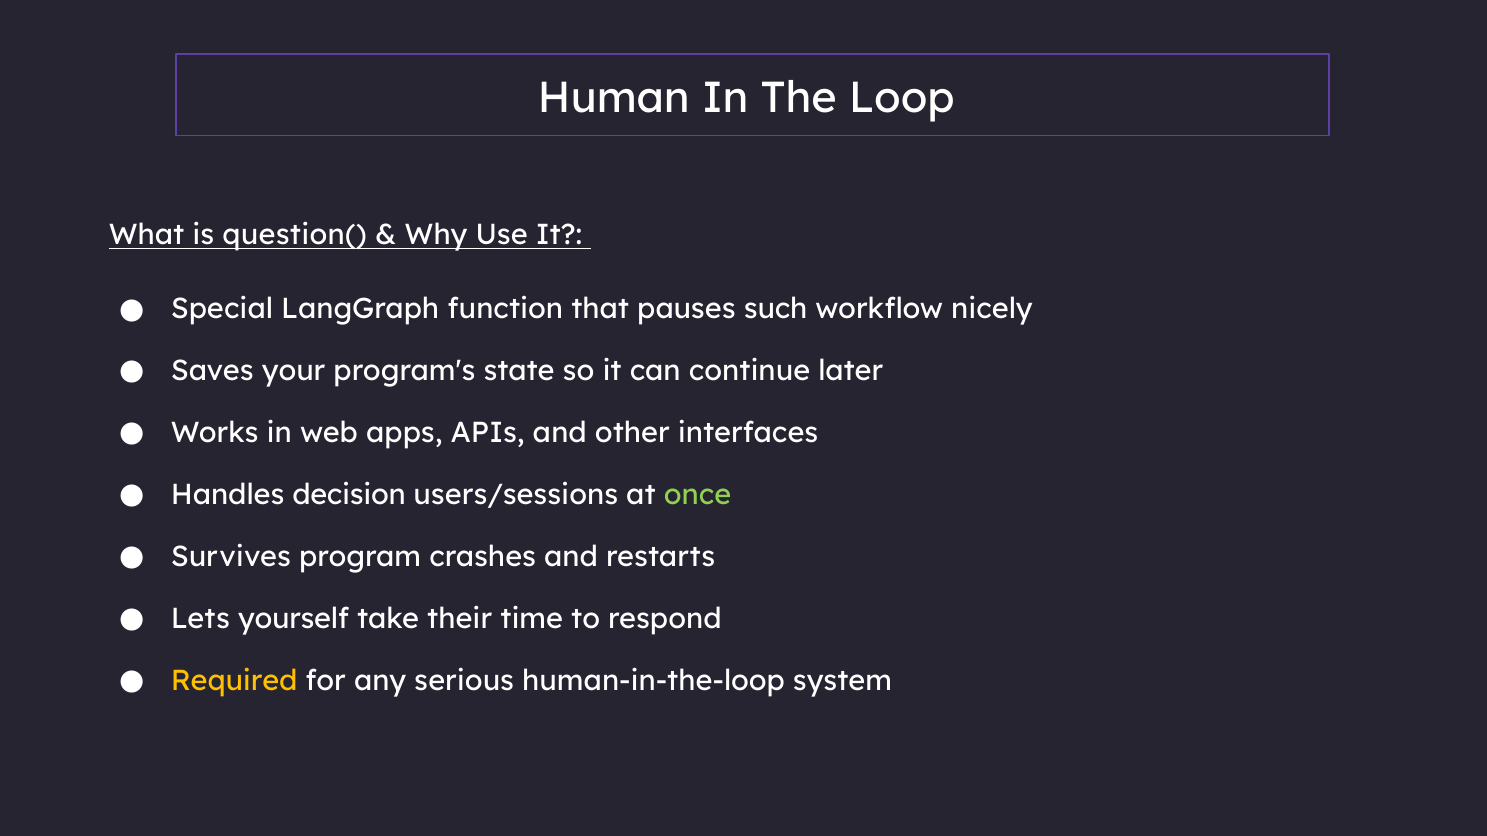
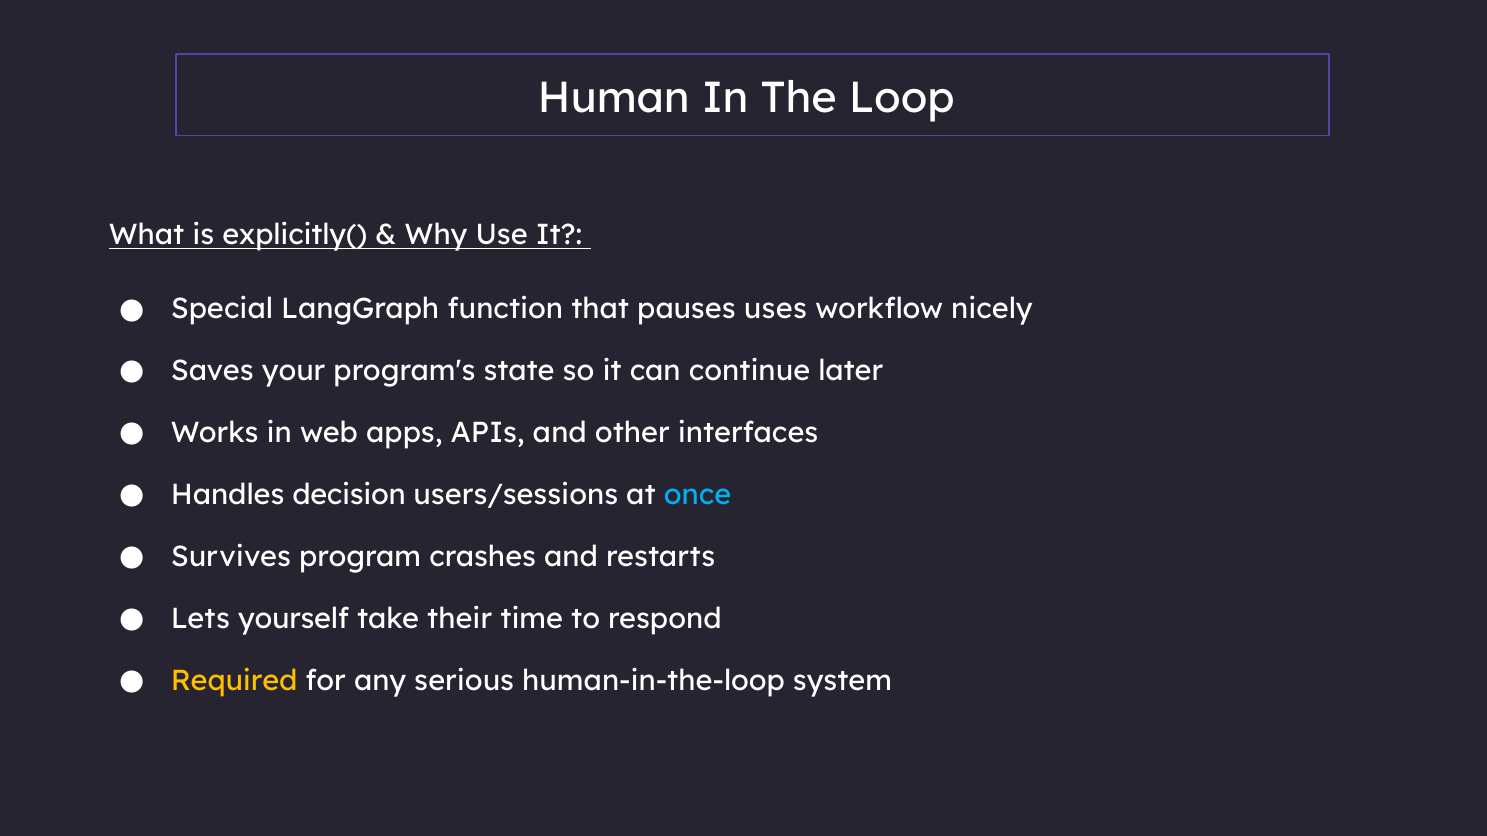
question(: question( -> explicitly( (295, 235)
such: such -> uses (775, 310)
once colour: light green -> light blue (698, 495)
